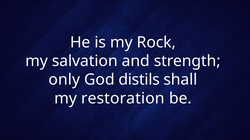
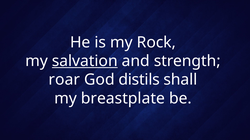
salvation underline: none -> present (85, 61)
only: only -> roar (64, 80)
restoration: restoration -> breastplate (123, 99)
